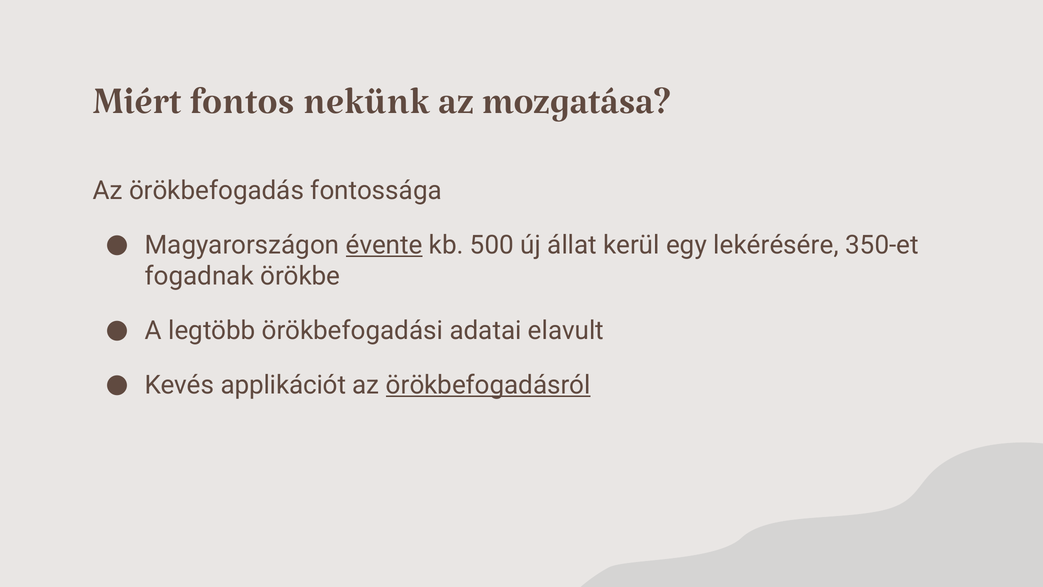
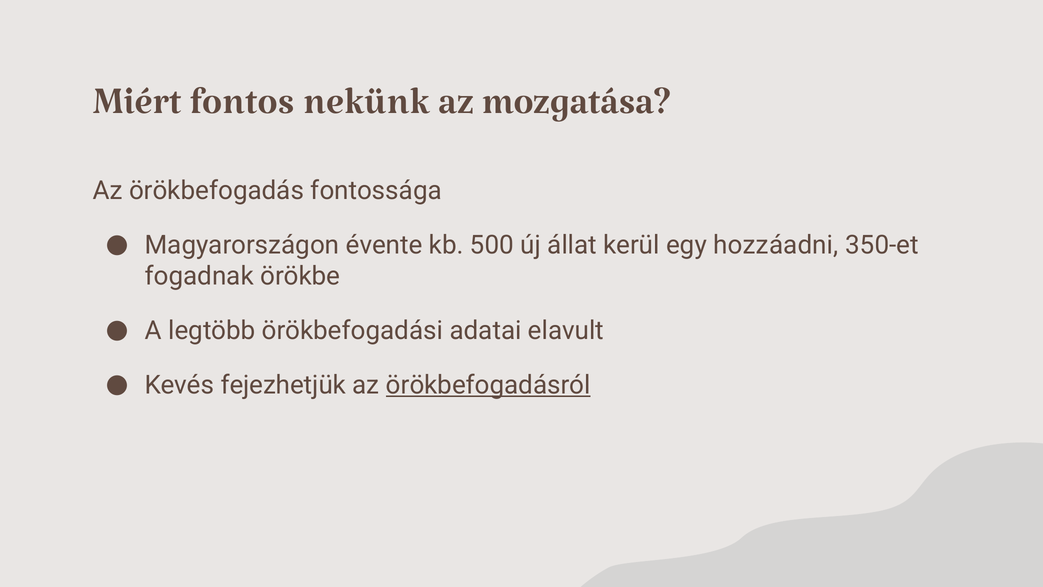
évente underline: present -> none (384, 245)
lekérésére: lekérésére -> hozzáadni (776, 245)
applikációt: applikációt -> fejezhetjük (283, 385)
